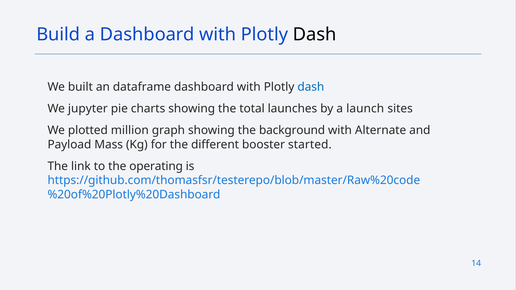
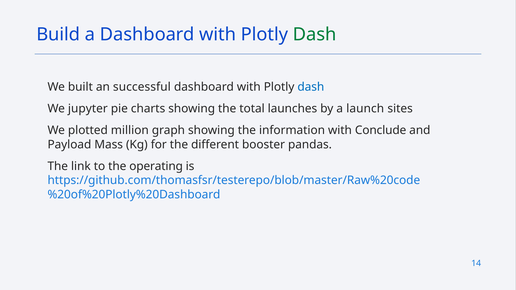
Dash colour: black -> green (315, 34)
dataframe: dataframe -> successful (142, 87)
background: background -> information (292, 130)
Alternate: Alternate -> Conclude (381, 130)
started: started -> pandas (310, 145)
